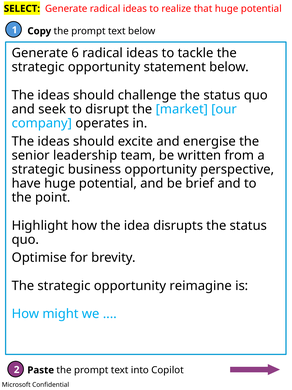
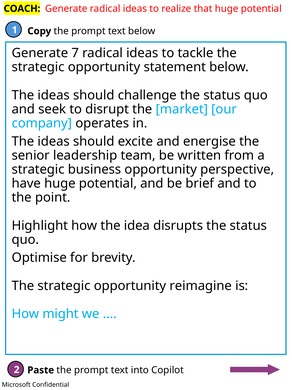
SELECT: SELECT -> COACH (22, 9)
6: 6 -> 7 (75, 53)
